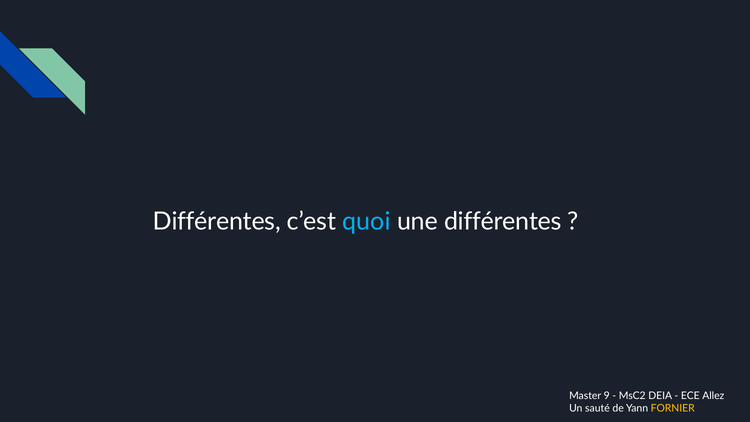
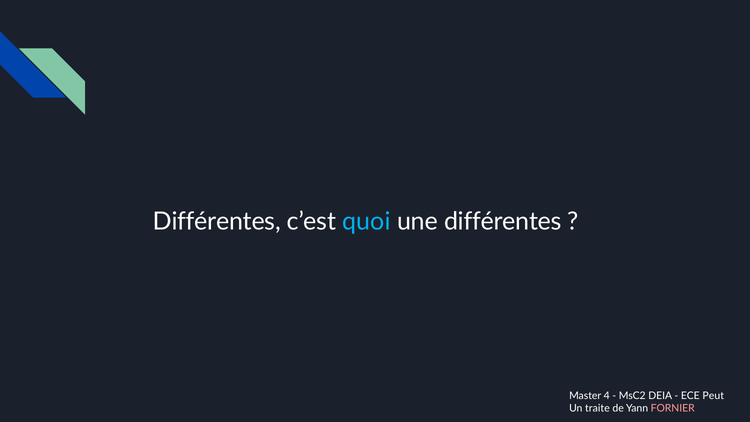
9: 9 -> 4 (607, 396)
Allez: Allez -> Peut (713, 396)
sauté: sauté -> traite (597, 408)
FORNIER colour: yellow -> pink (673, 408)
